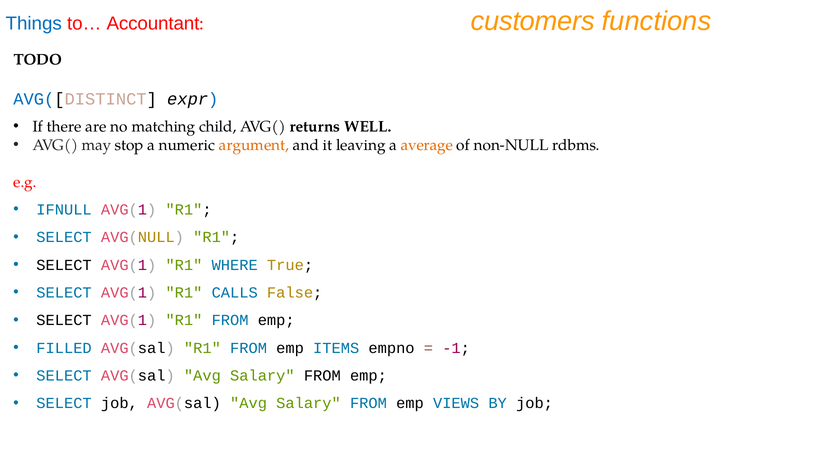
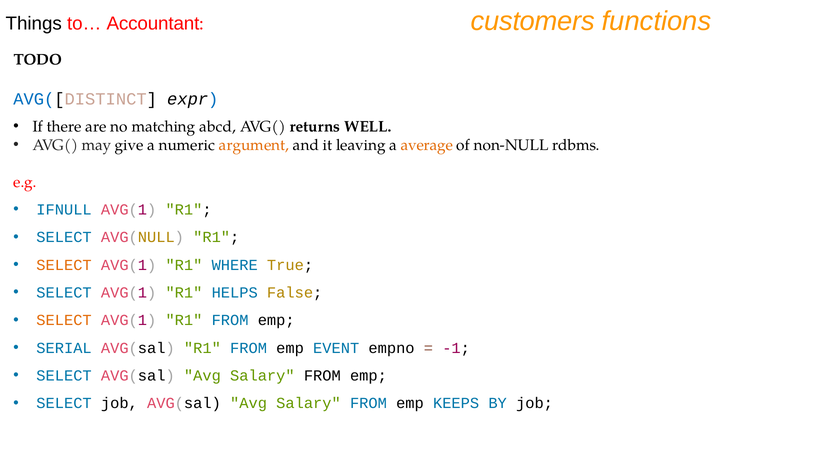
Things colour: blue -> black (34, 23)
child: child -> abcd (218, 127)
stop: stop -> give (129, 145)
SELECT colour: black -> orange (64, 265)
CALLS: CALLS -> HELPS (235, 293)
SELECT colour: black -> orange (64, 320)
FILLED: FILLED -> SERIAL (64, 348)
ITEMS: ITEMS -> EVENT (336, 348)
VIEWS: VIEWS -> KEEPS (456, 404)
